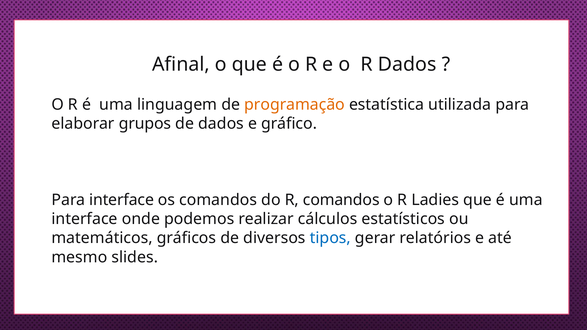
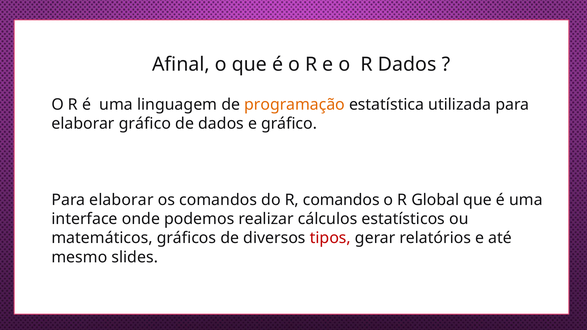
elaborar grupos: grupos -> gráfico (145, 124)
interface: interface -> elaborar (121, 200)
Ladies: Ladies -> Global (435, 200)
tipos colour: blue -> red (330, 238)
